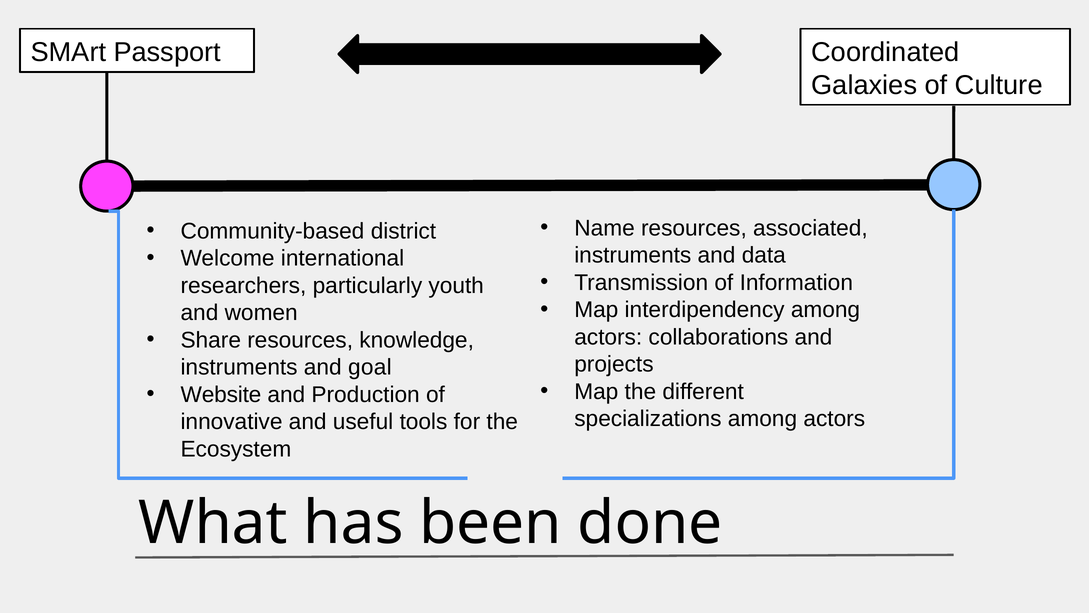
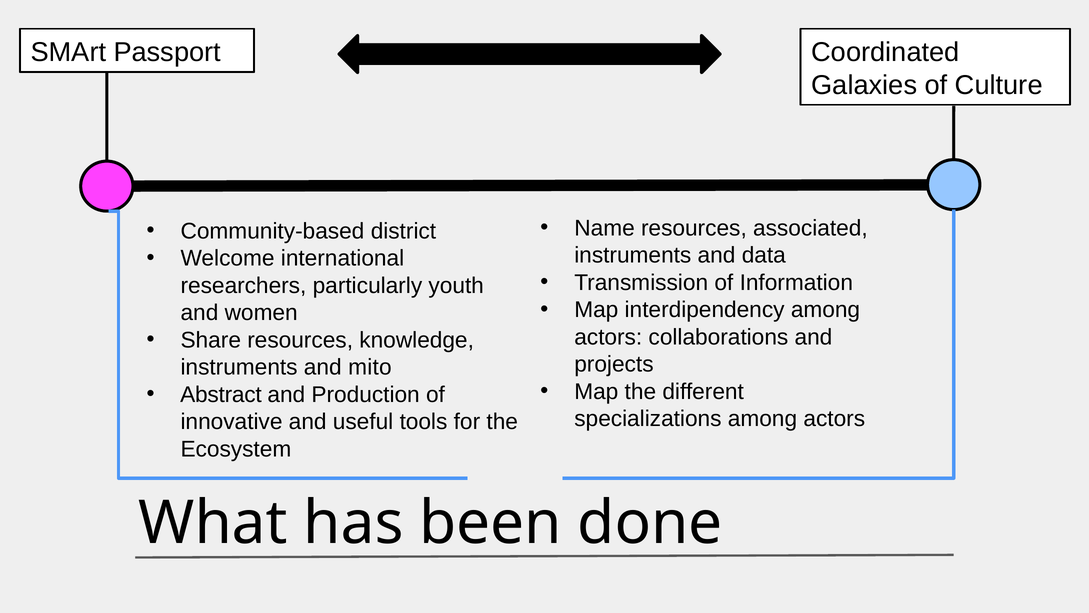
goal: goal -> mito (370, 367)
Website: Website -> Abstract (221, 394)
